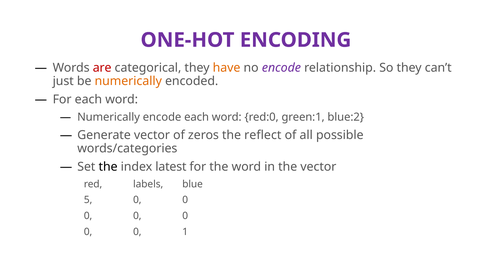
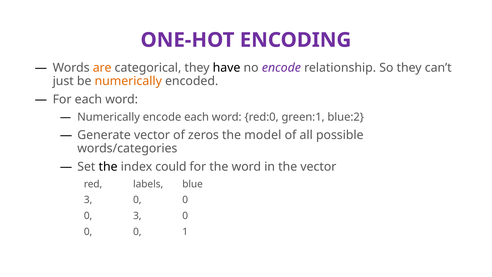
are colour: red -> orange (102, 68)
have colour: orange -> black (227, 68)
reflect: reflect -> model (263, 135)
latest: latest -> could (171, 167)
5: 5 -> 3 (88, 200)
0: 0 -> 3 (137, 216)
